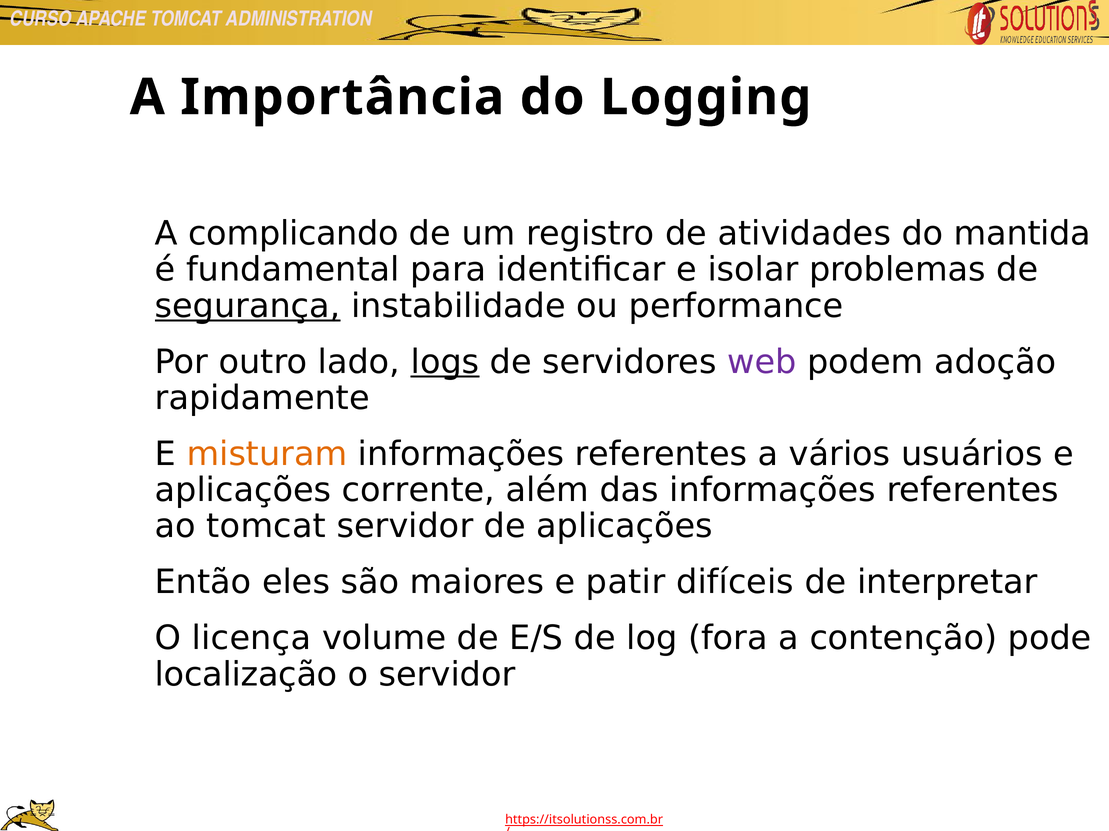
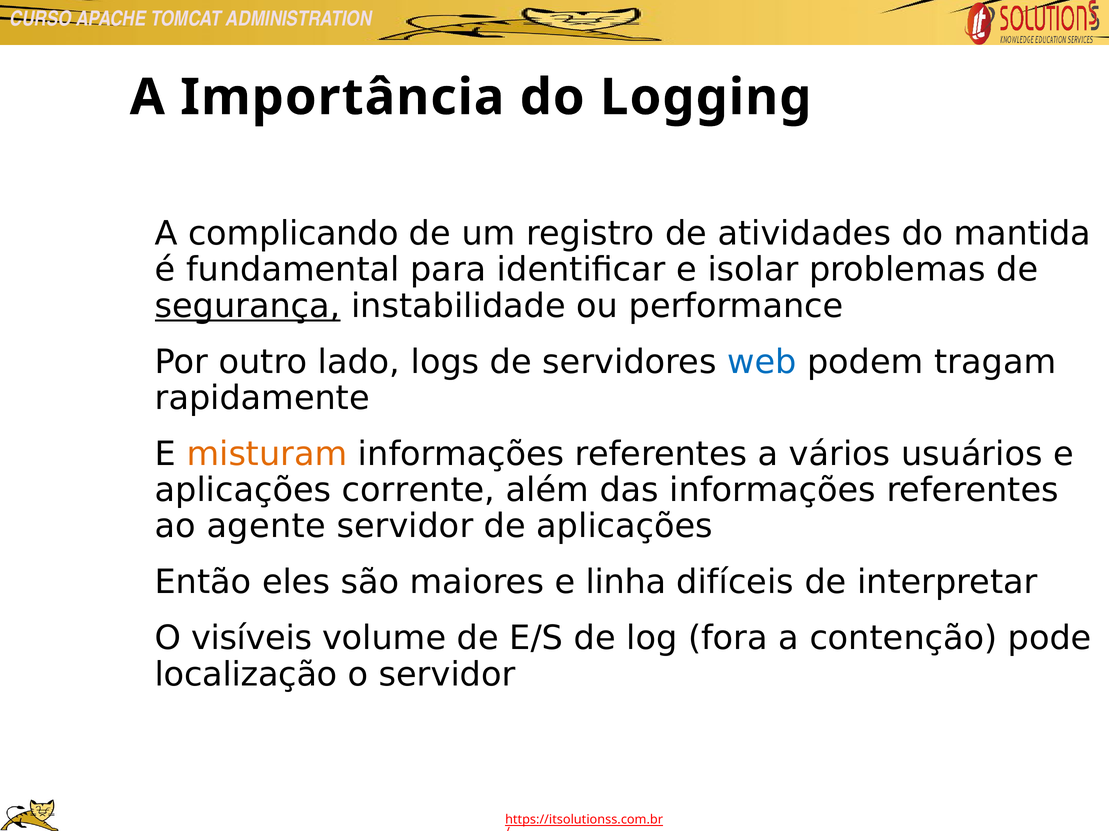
logs underline: present -> none (445, 362)
web colour: purple -> blue (762, 362)
adoção: adoção -> tragam (995, 362)
ao tomcat: tomcat -> agente (266, 527)
patir: patir -> linha (626, 583)
licença: licença -> visíveis (252, 639)
